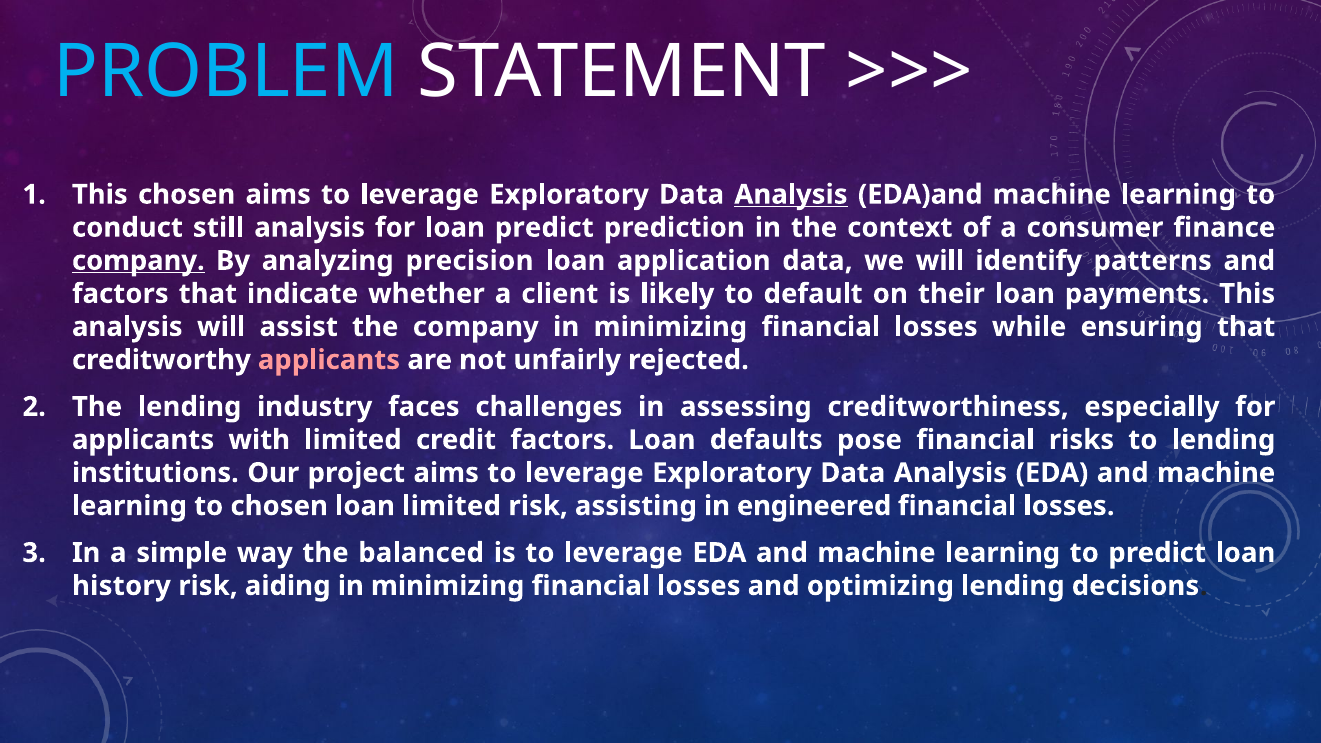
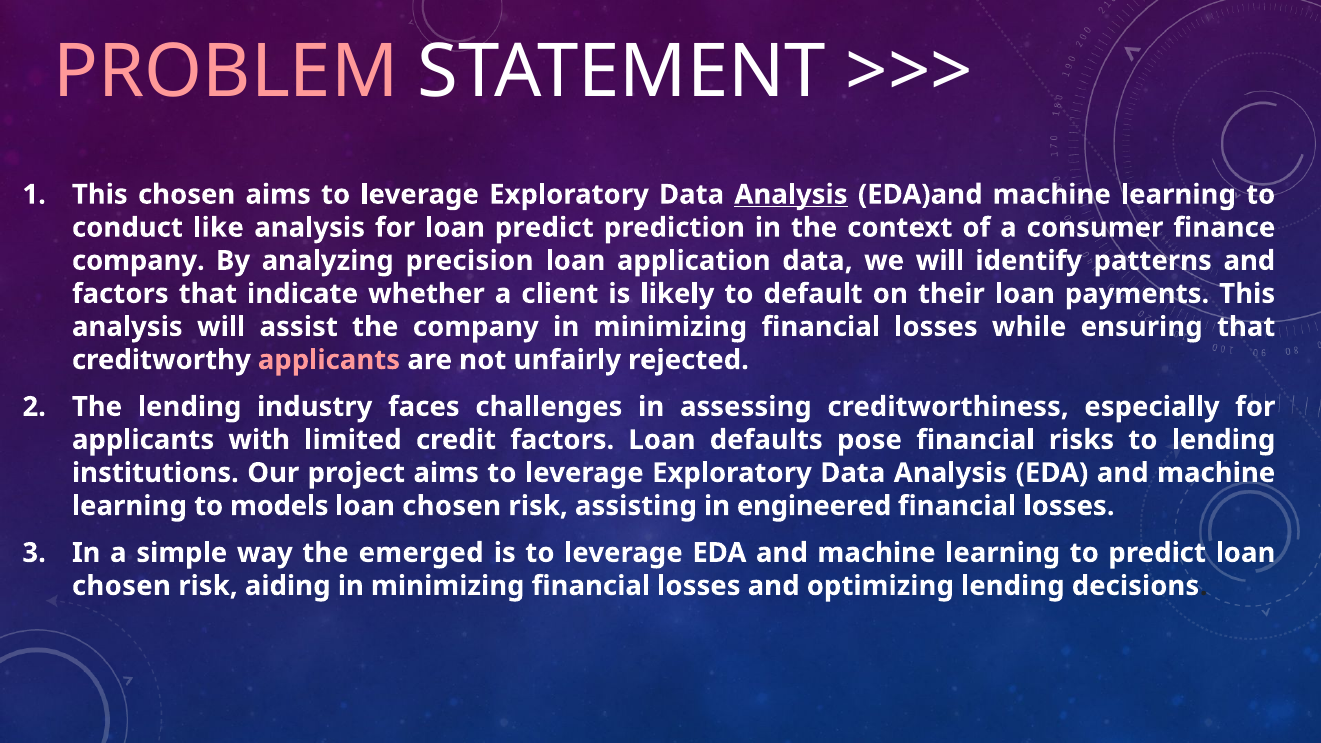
PROBLEM colour: light blue -> pink (226, 72)
still: still -> like (218, 228)
company underline: present -> none (138, 261)
to chosen: chosen -> models (279, 506)
limited: limited -> chosen (452, 506)
balanced: balanced -> emerged (421, 553)
history: history -> chosen (121, 586)
